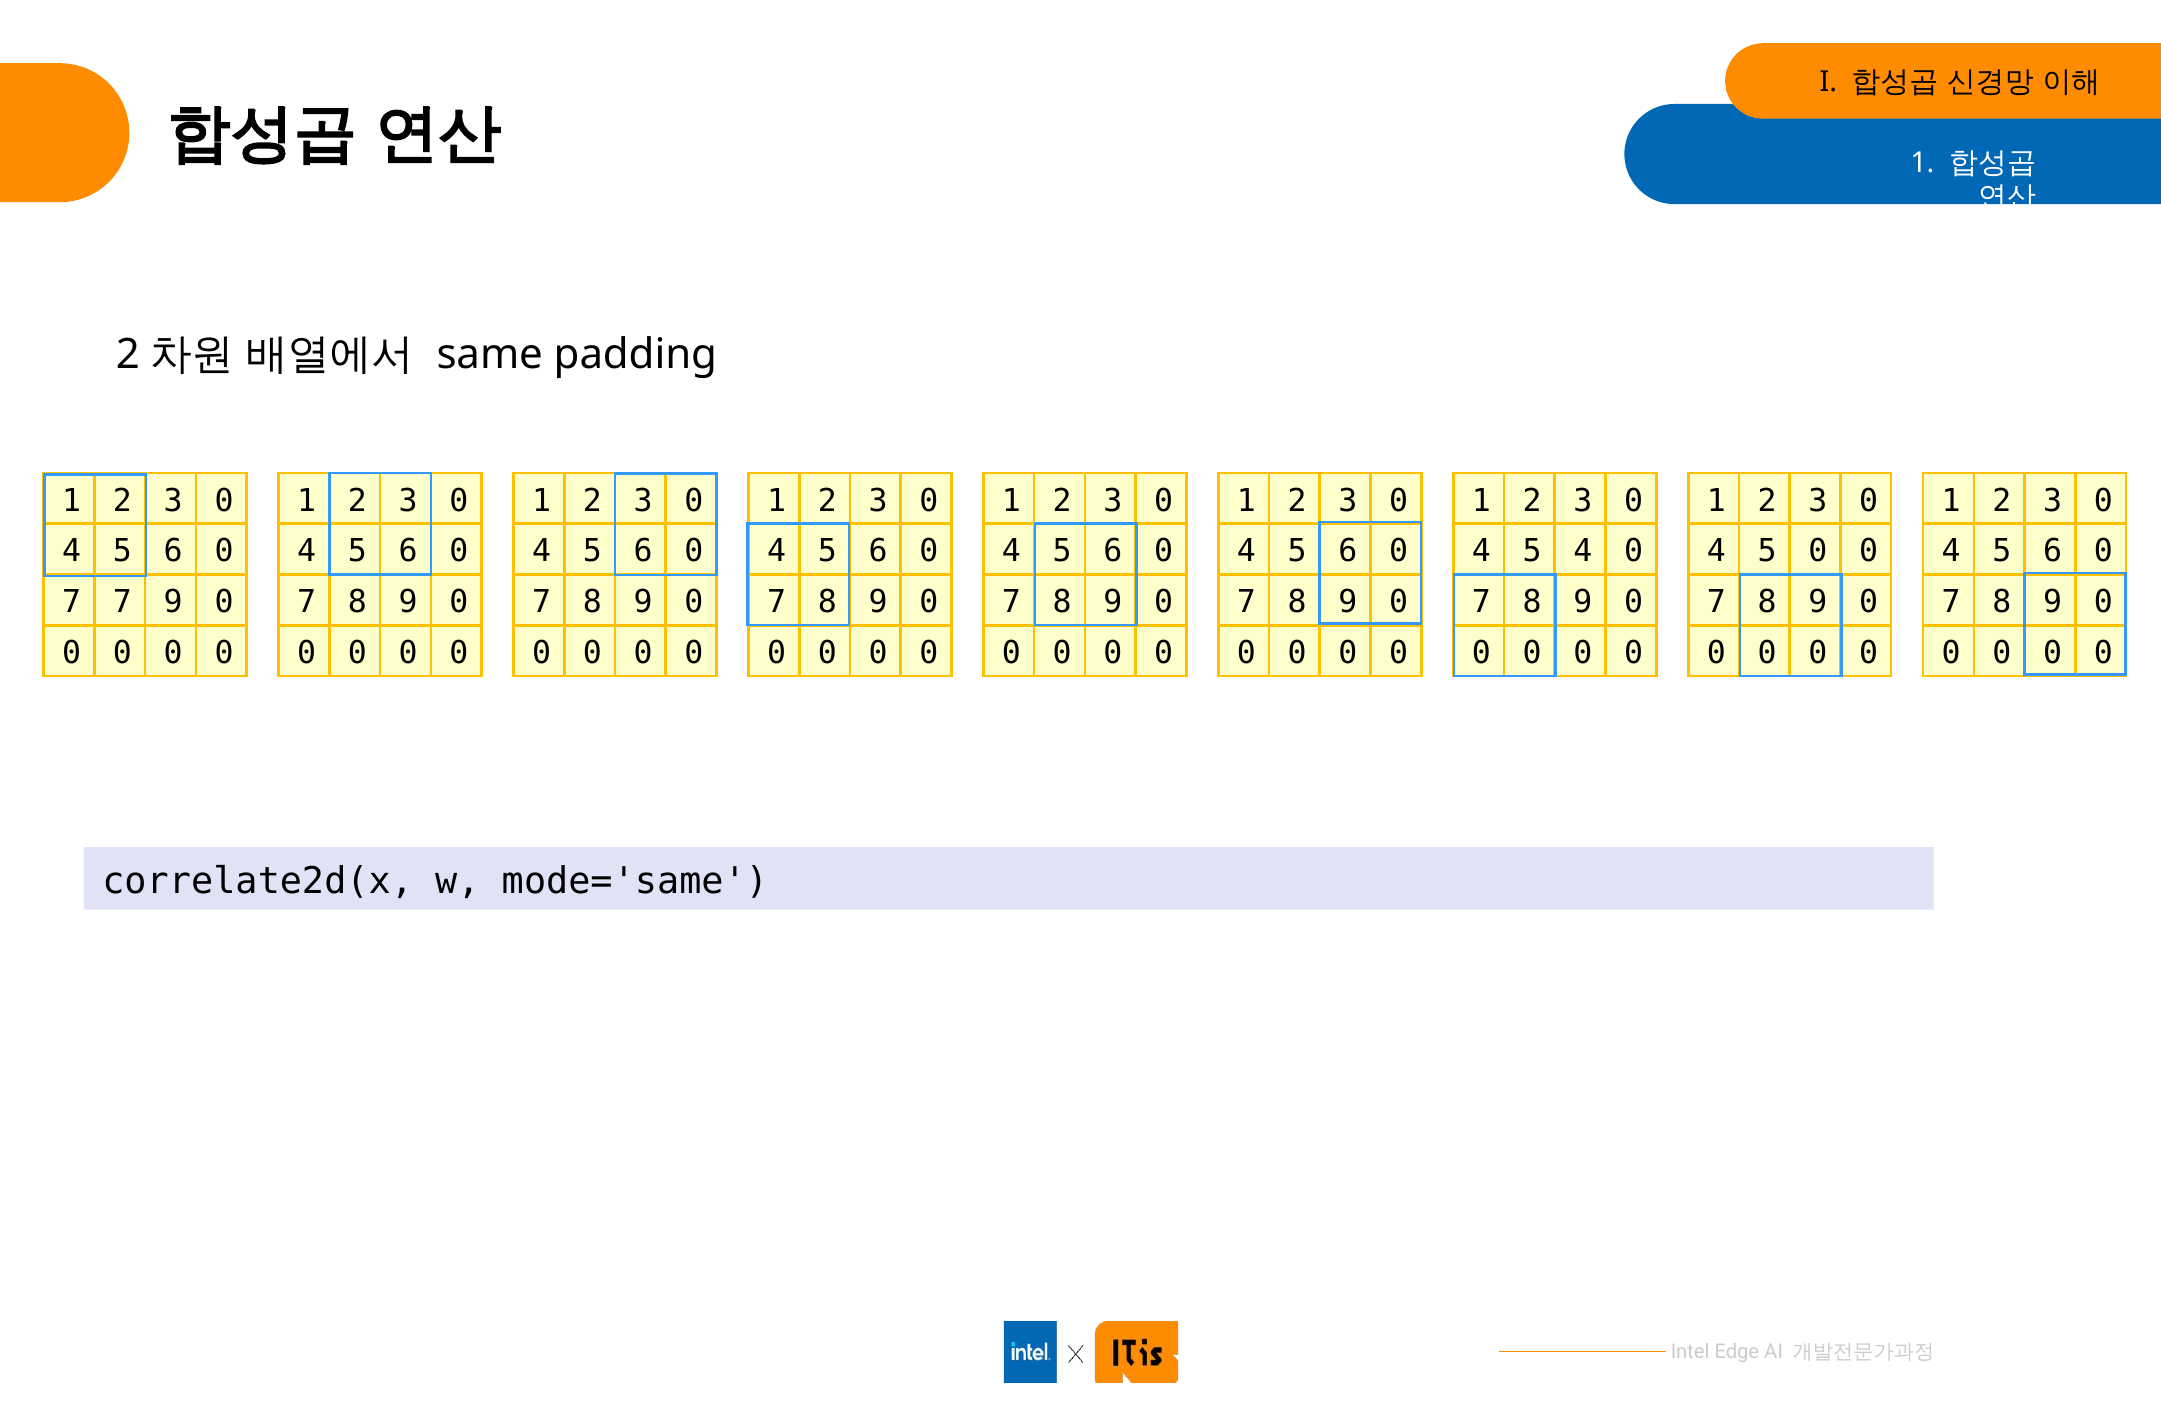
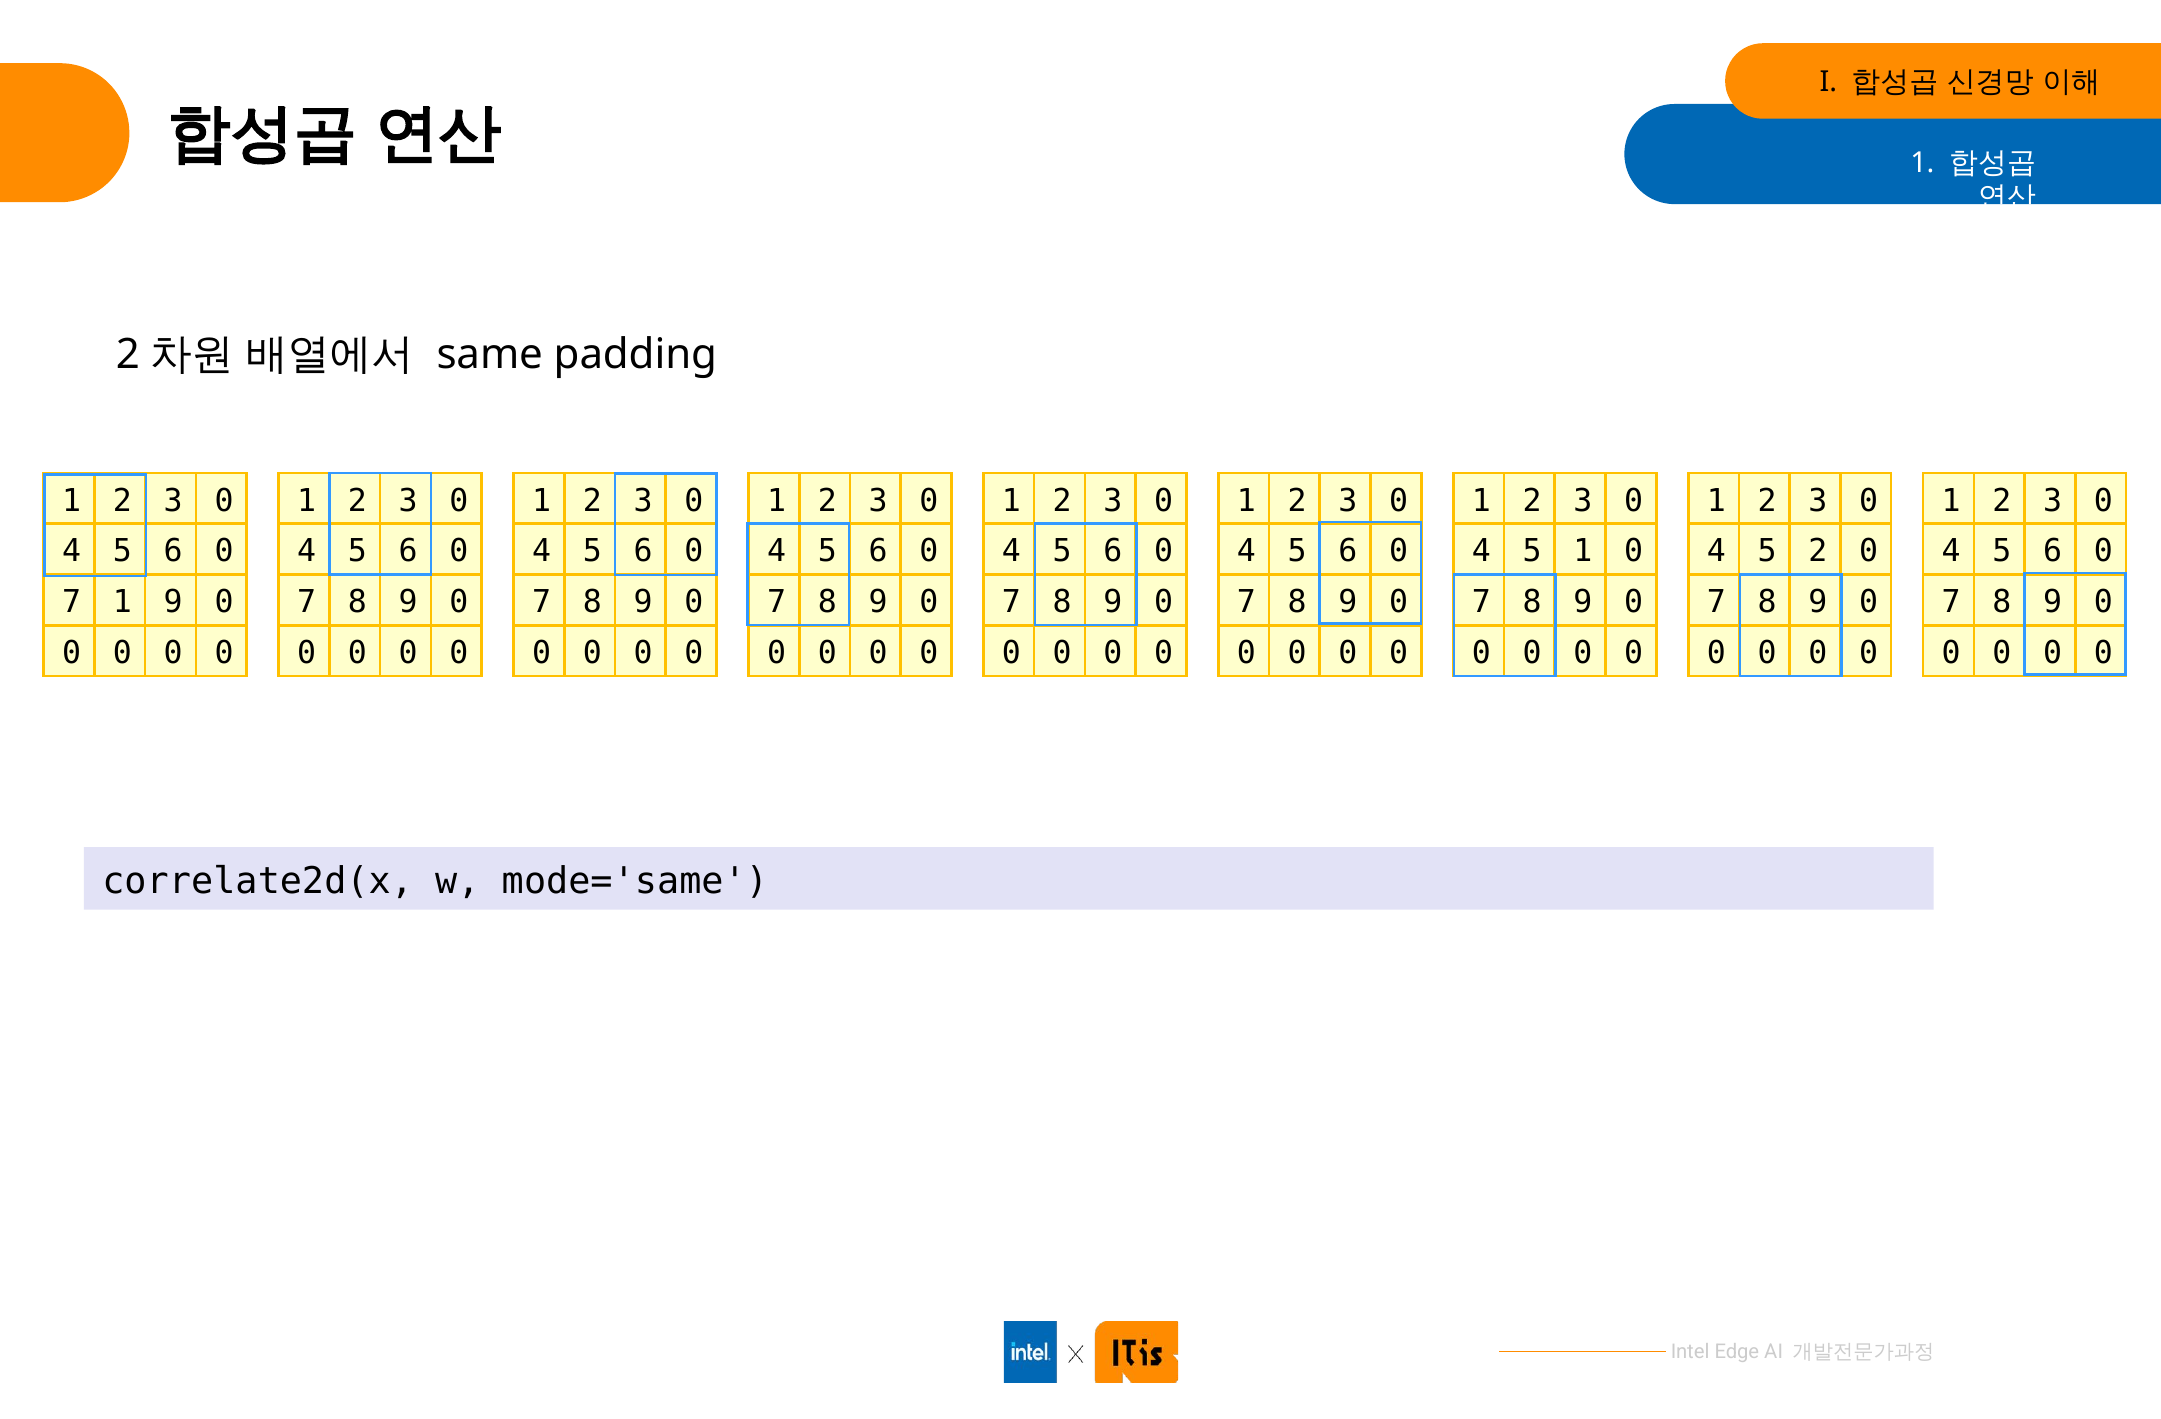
5 4: 4 -> 1 (1583, 552)
5 0: 0 -> 2 (1818, 552)
7 7: 7 -> 1 (122, 602)
